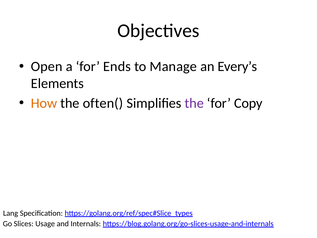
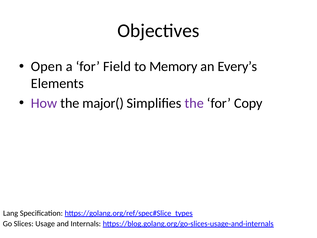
Ends: Ends -> Field (117, 67)
Manage: Manage -> Memory (173, 67)
How colour: orange -> purple (44, 103)
often(: often( -> major( (103, 103)
